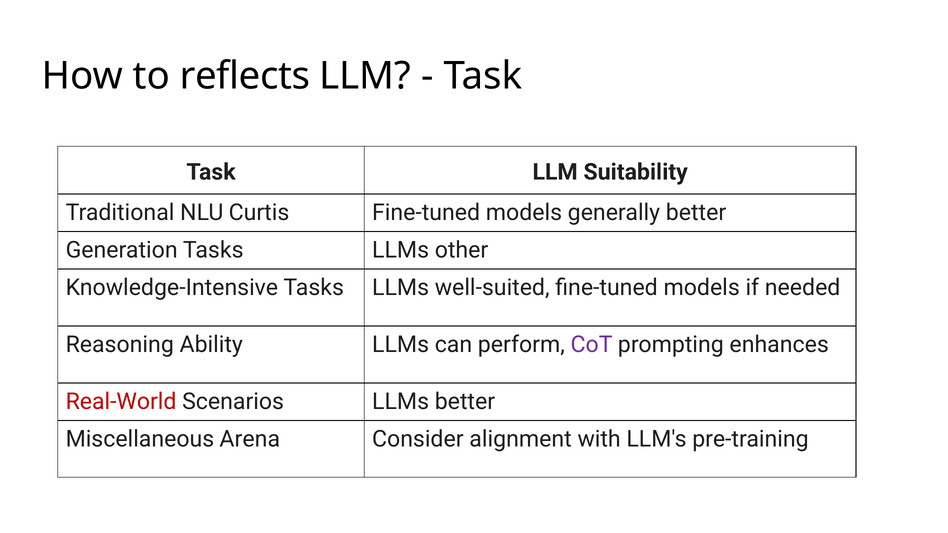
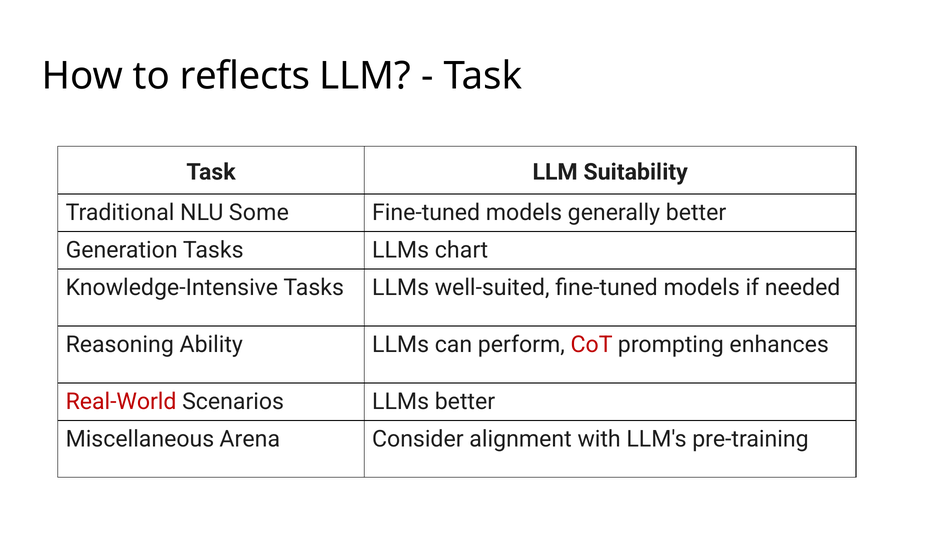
Curtis: Curtis -> Some (259, 213)
other: other -> chart (461, 250)
CoT colour: purple -> red (592, 345)
